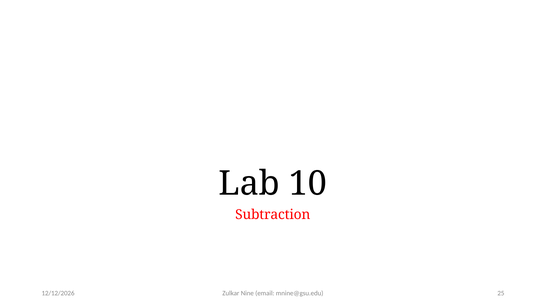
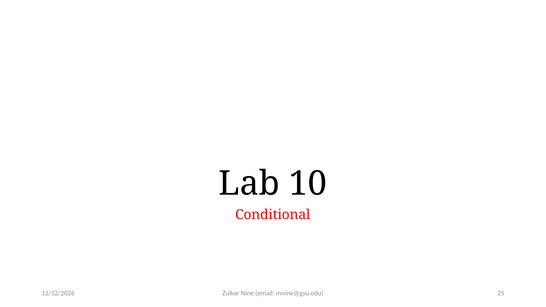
Subtraction: Subtraction -> Conditional (273, 215)
